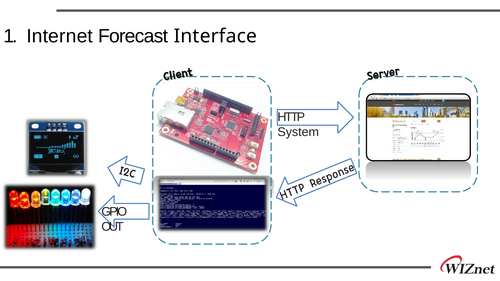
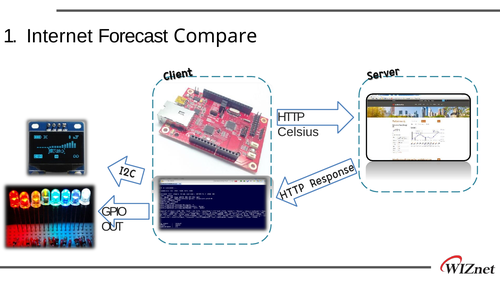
Interface: Interface -> Compare (215, 36)
System: System -> Celsius (298, 132)
